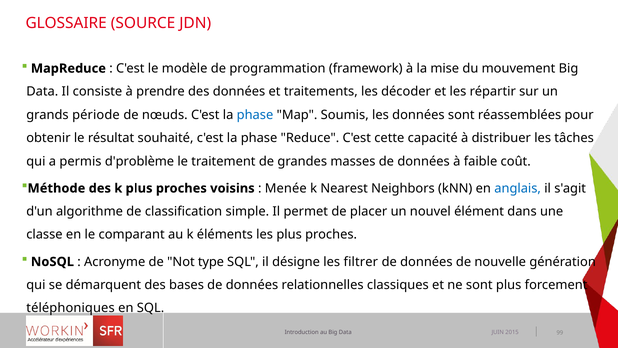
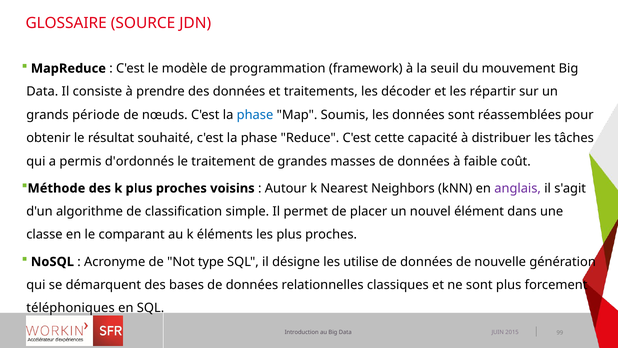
mise: mise -> seuil (445, 68)
d'problème: d'problème -> d'ordonnés (139, 161)
Menée: Menée -> Autour (286, 188)
anglais colour: blue -> purple (518, 188)
filtrer: filtrer -> utilise (361, 262)
